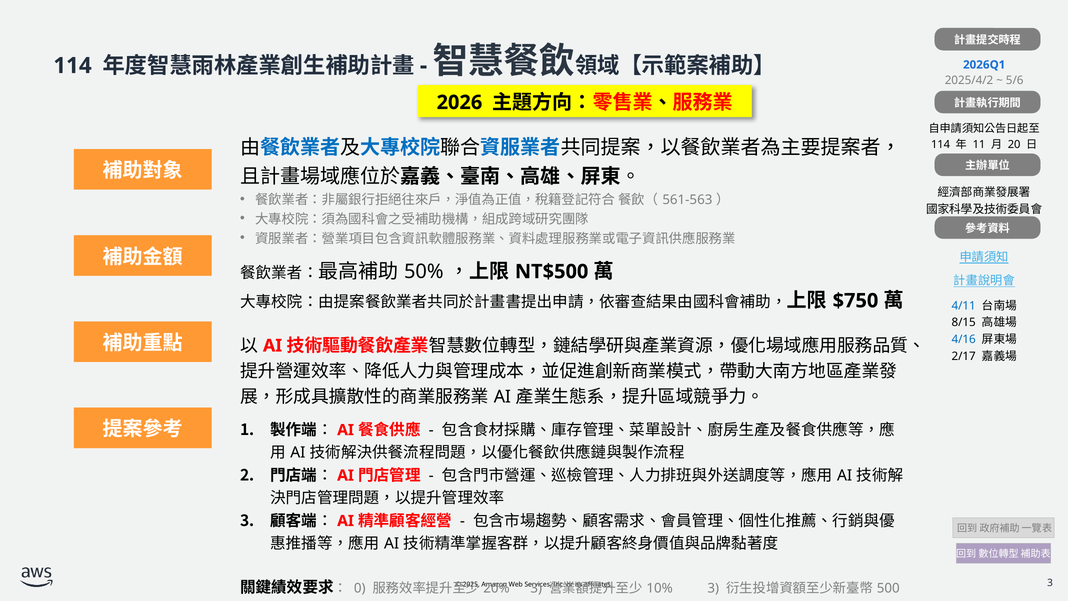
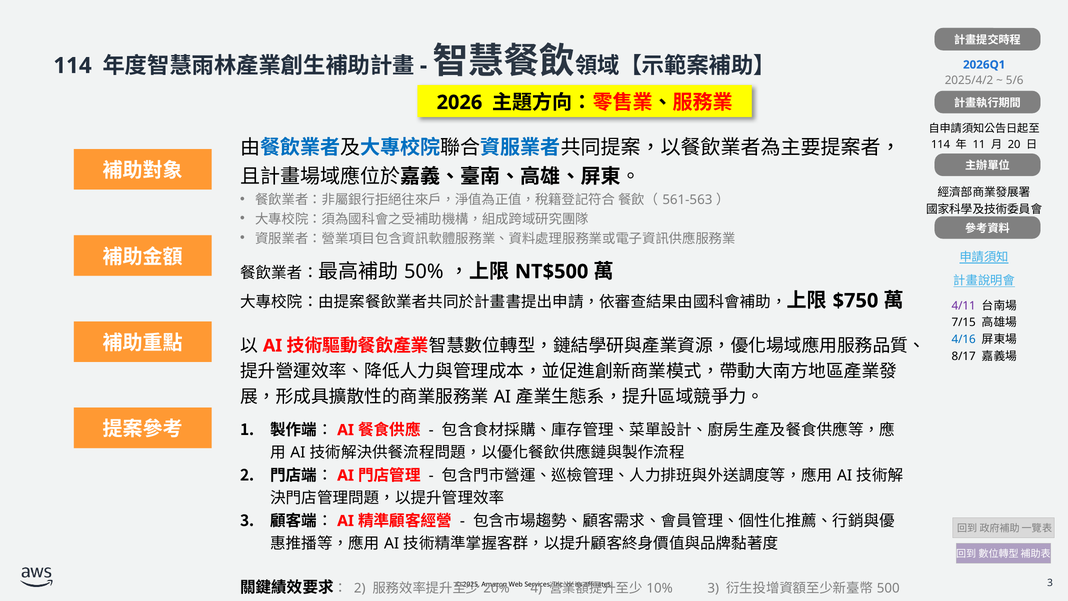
4/11 colour: blue -> purple (964, 306)
8/15: 8/15 -> 7/15 (964, 322)
2/17: 2/17 -> 8/17 (964, 356)
0: 0 -> 2 (360, 588)
3: 3 -> 4 (536, 588)
